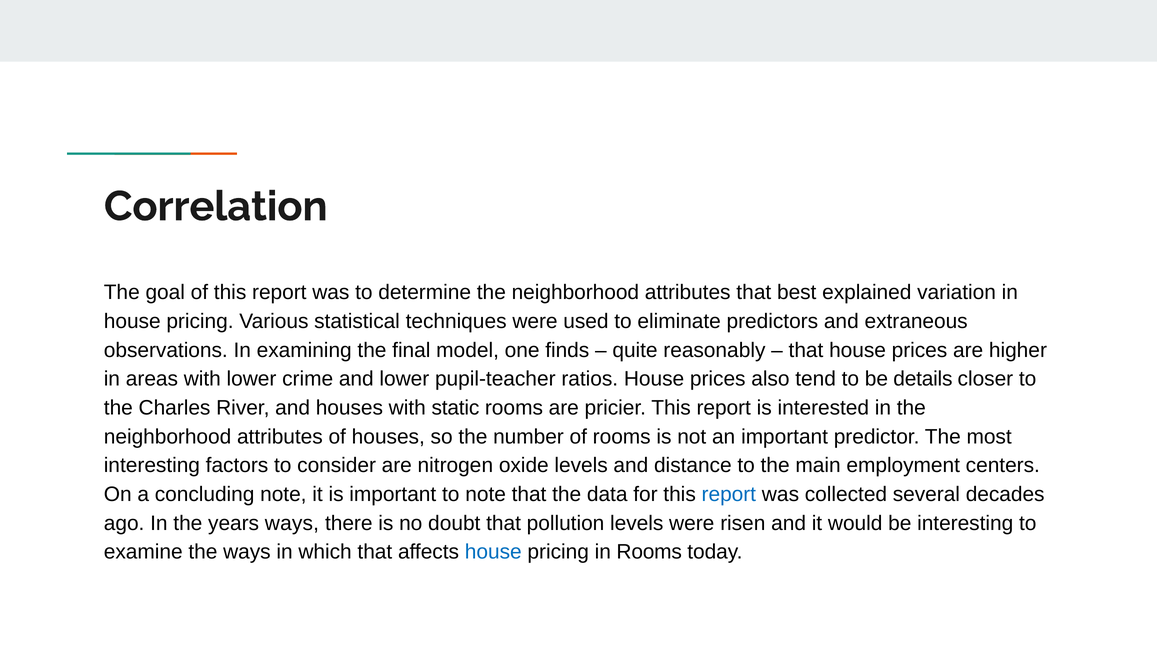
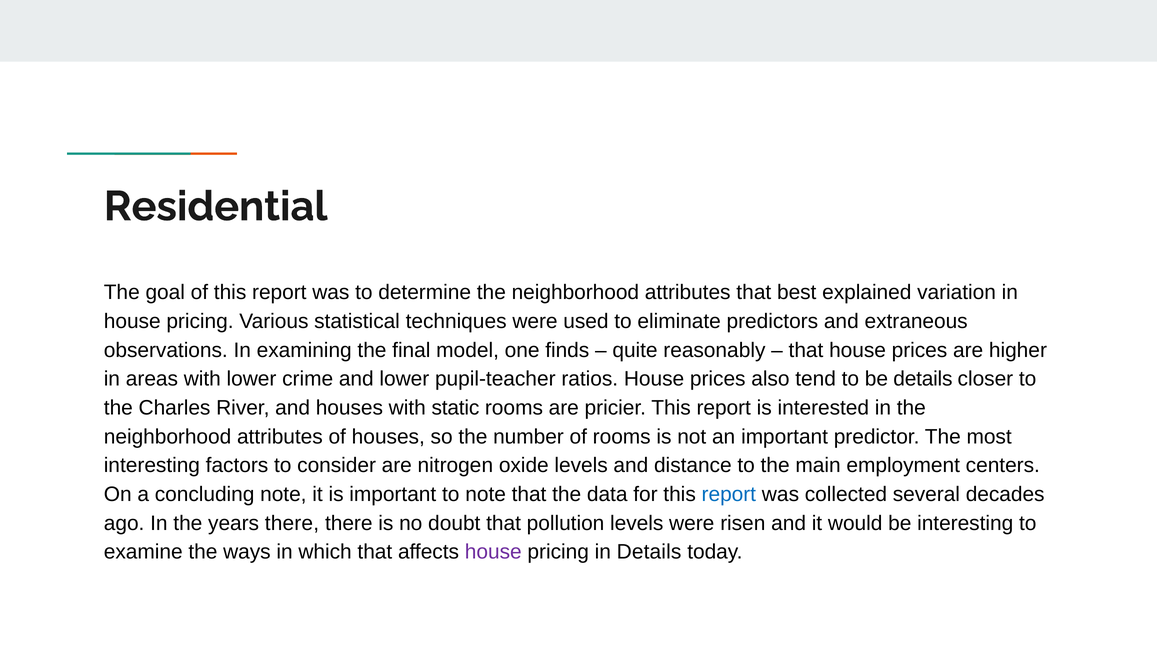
Correlation: Correlation -> Residential (216, 206)
years ways: ways -> there (292, 523)
house colour: blue -> purple (493, 552)
in Rooms: Rooms -> Details (649, 552)
